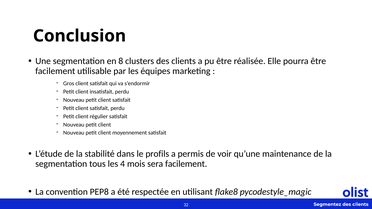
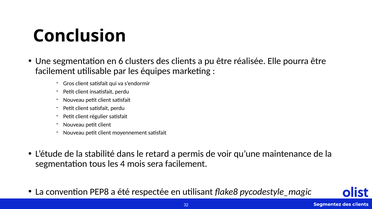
8: 8 -> 6 (121, 61)
profils: profils -> retard (157, 154)
